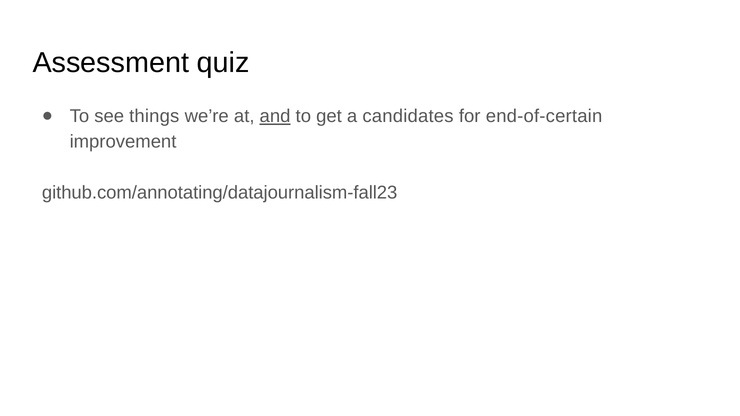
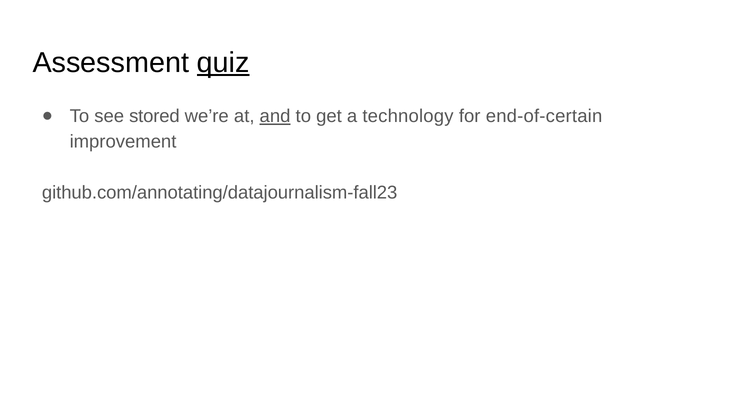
quiz underline: none -> present (223, 63)
things: things -> stored (154, 116)
candidates: candidates -> technology (408, 116)
